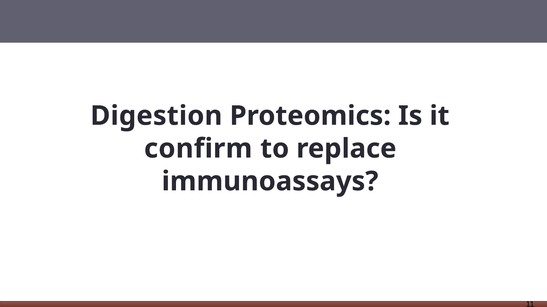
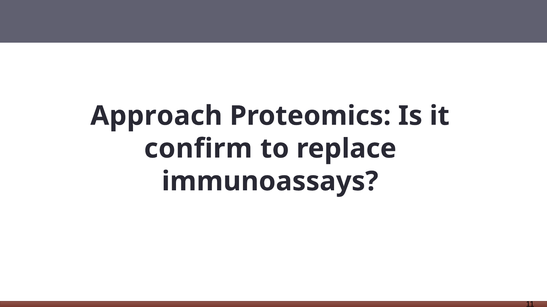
Digestion: Digestion -> Approach (156, 116)
